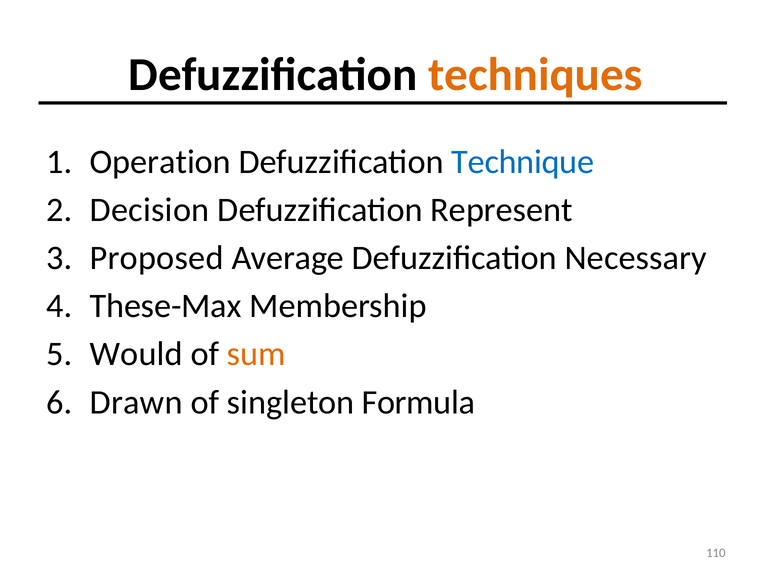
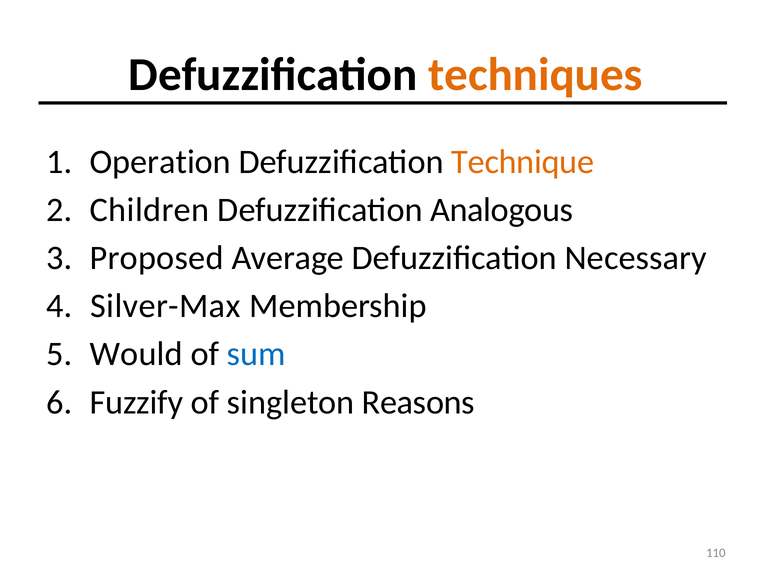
Technique colour: blue -> orange (523, 162)
Decision: Decision -> Children (150, 210)
Represent: Represent -> Analogous (502, 210)
These-Max: These-Max -> Silver-Max (165, 306)
sum colour: orange -> blue (256, 354)
Drawn: Drawn -> Fuzzify (136, 402)
Formula: Formula -> Reasons (418, 402)
